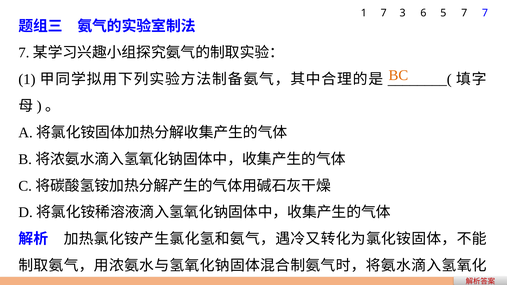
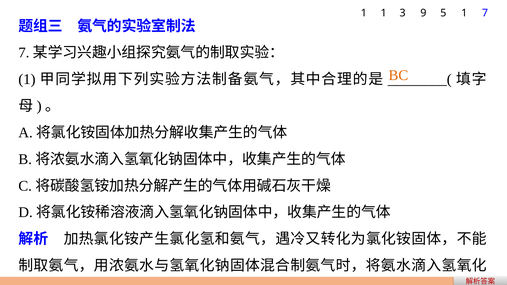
1 7: 7 -> 1 (384, 13)
6: 6 -> 9 (423, 13)
5 7: 7 -> 1 (464, 13)
